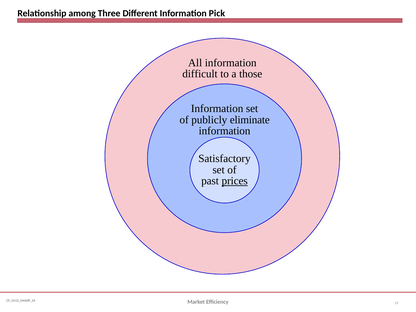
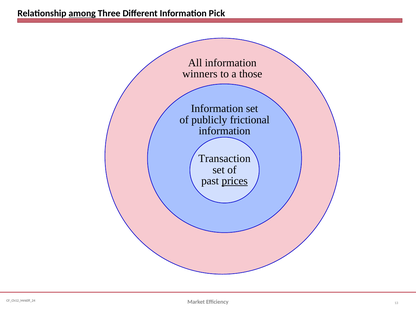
among underline: none -> present (82, 13)
difficult: difficult -> winners (200, 74)
eliminate: eliminate -> frictional (250, 120)
Satisfactory: Satisfactory -> Transaction (224, 159)
